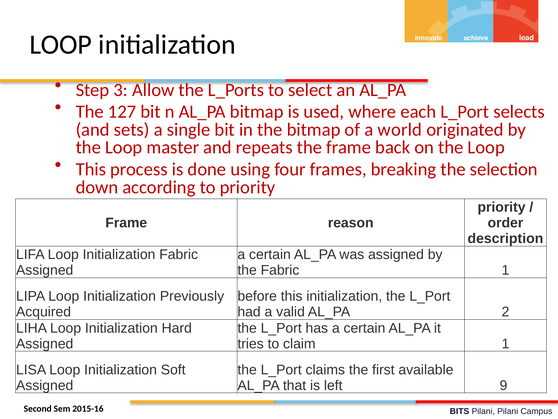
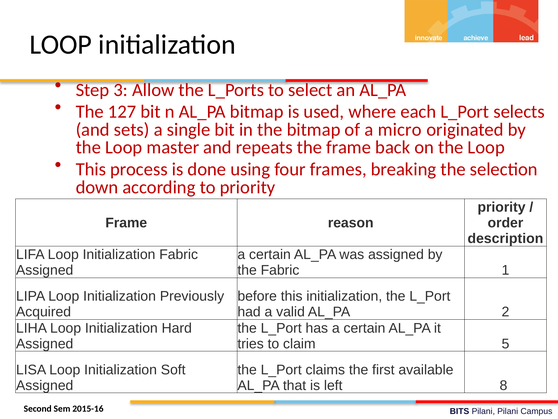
world: world -> micro (400, 129)
claim 1: 1 -> 5 (505, 343)
9: 9 -> 8 (504, 385)
